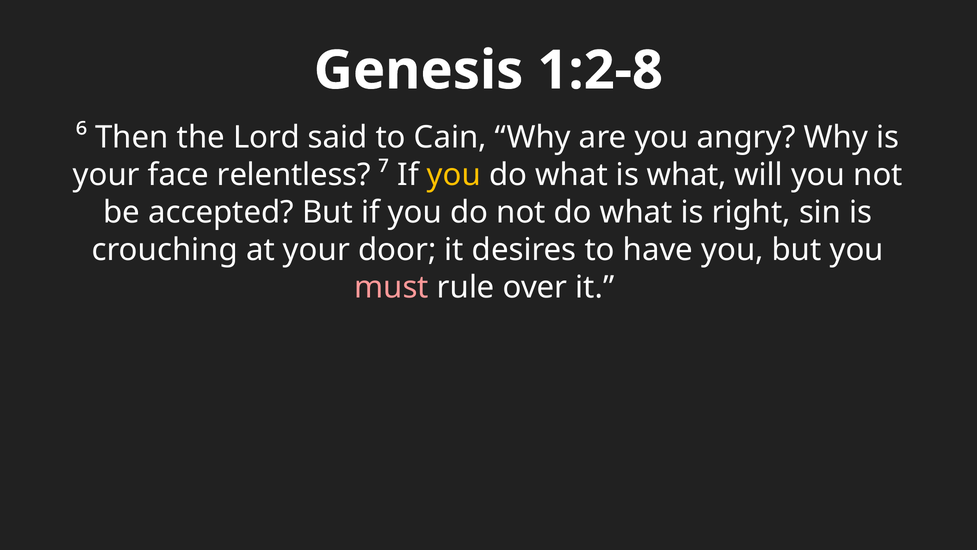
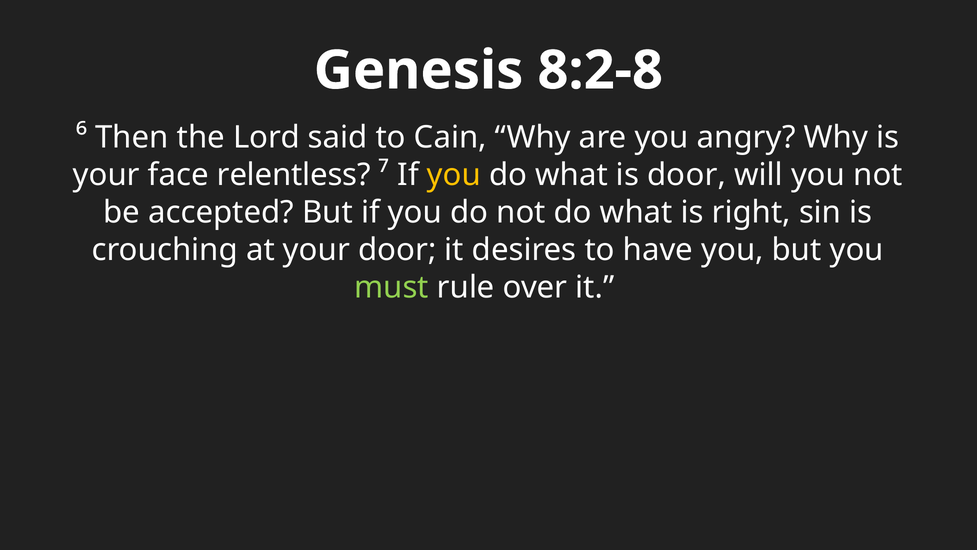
1:2-8: 1:2-8 -> 8:2-8 (600, 70)
is what: what -> door (687, 175)
must colour: pink -> light green (391, 287)
